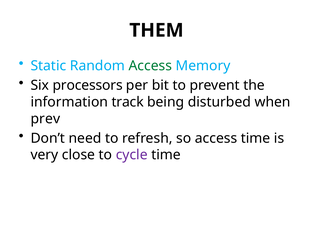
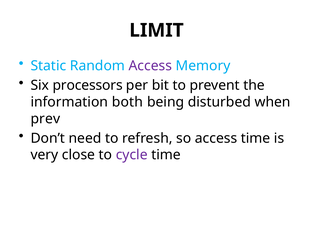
THEM: THEM -> LIMIT (156, 30)
Access colour: green -> purple (150, 66)
track: track -> both (127, 102)
